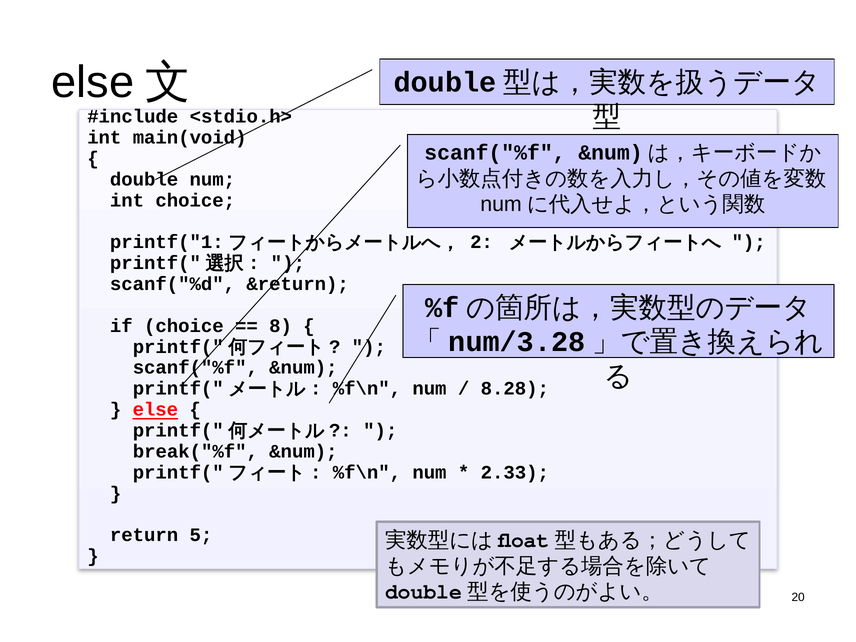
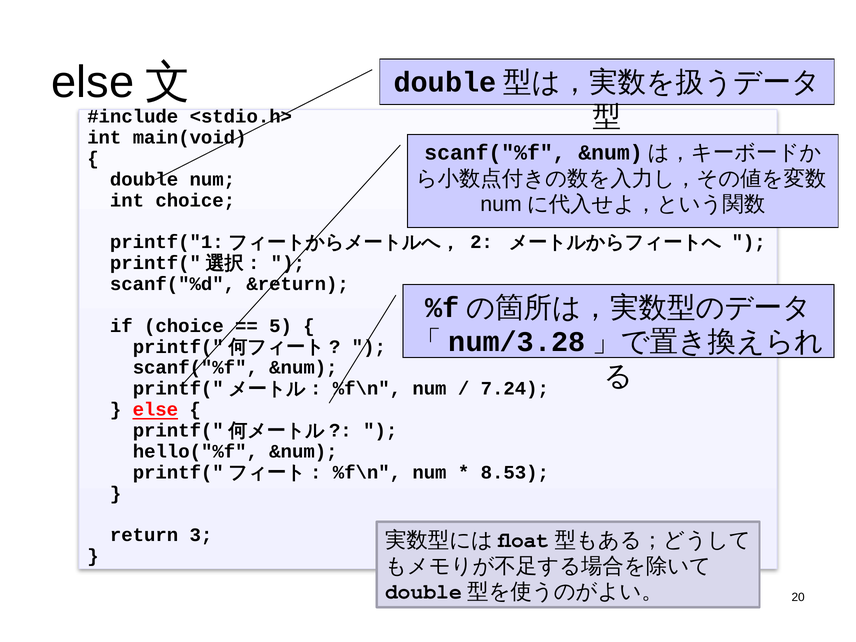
8: 8 -> 5 (281, 326)
8.28: 8.28 -> 7.24 (515, 389)
break("%f: break("%f -> hello("%f (195, 451)
2.33: 2.33 -> 8.53 (515, 472)
5: 5 -> 3 (201, 535)
